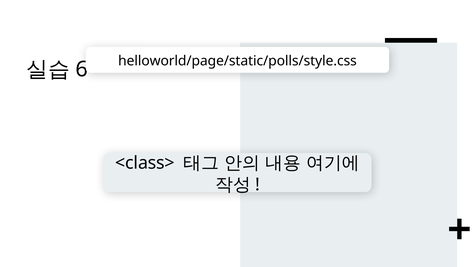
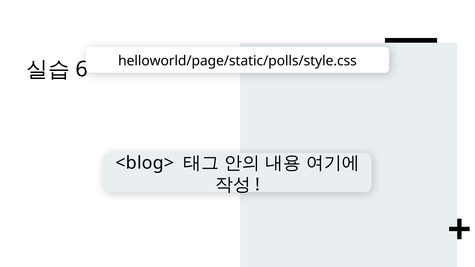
<class>: <class> -> <blog> (145, 163)
